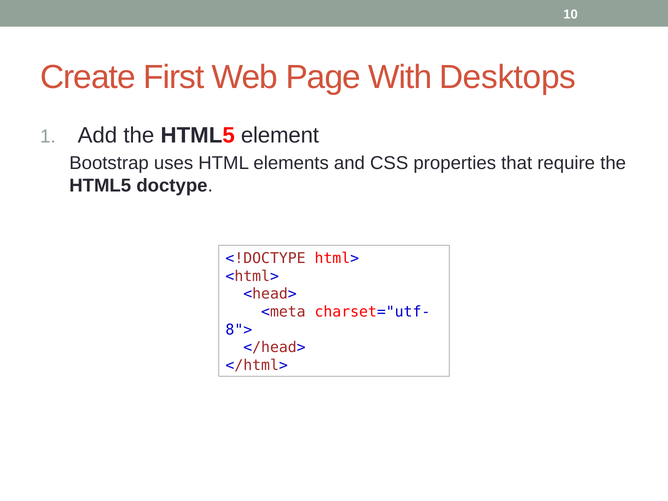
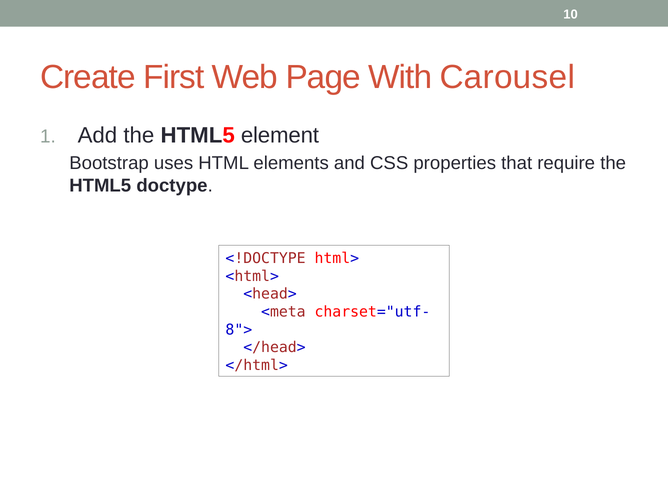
Desktops: Desktops -> Carousel (507, 77)
